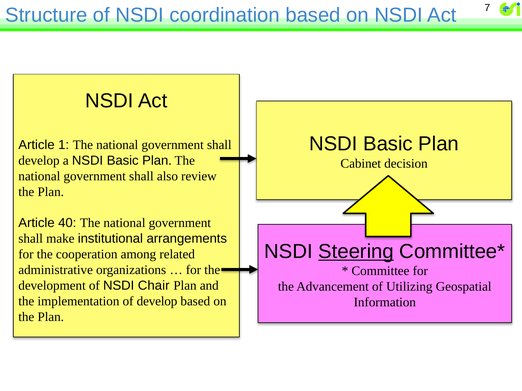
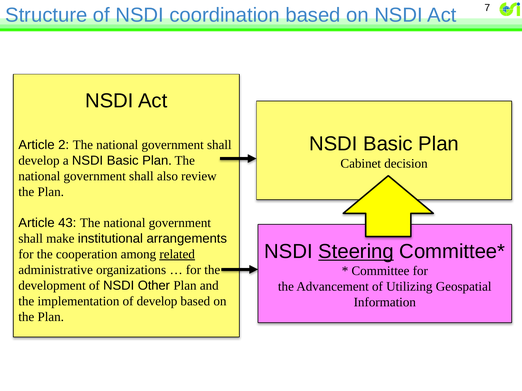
1: 1 -> 2 (64, 145)
40: 40 -> 43 (67, 223)
related underline: none -> present (177, 255)
Chair: Chair -> Other (154, 286)
